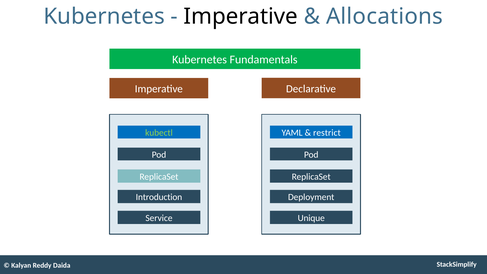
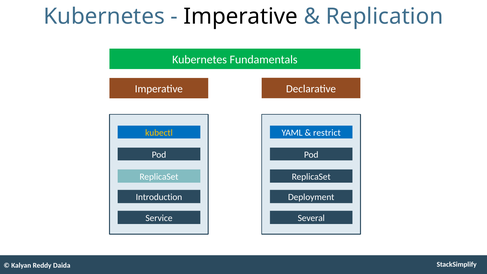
Allocations: Allocations -> Replication (385, 16)
kubectl colour: light green -> yellow (159, 133)
Unique: Unique -> Several (311, 218)
